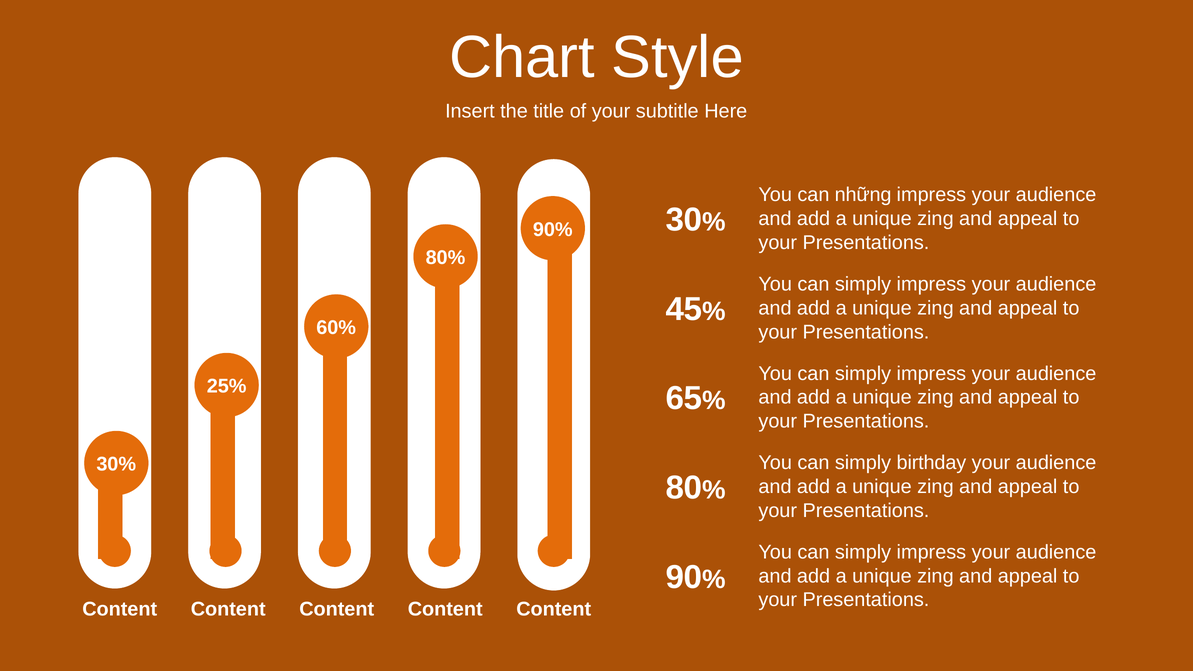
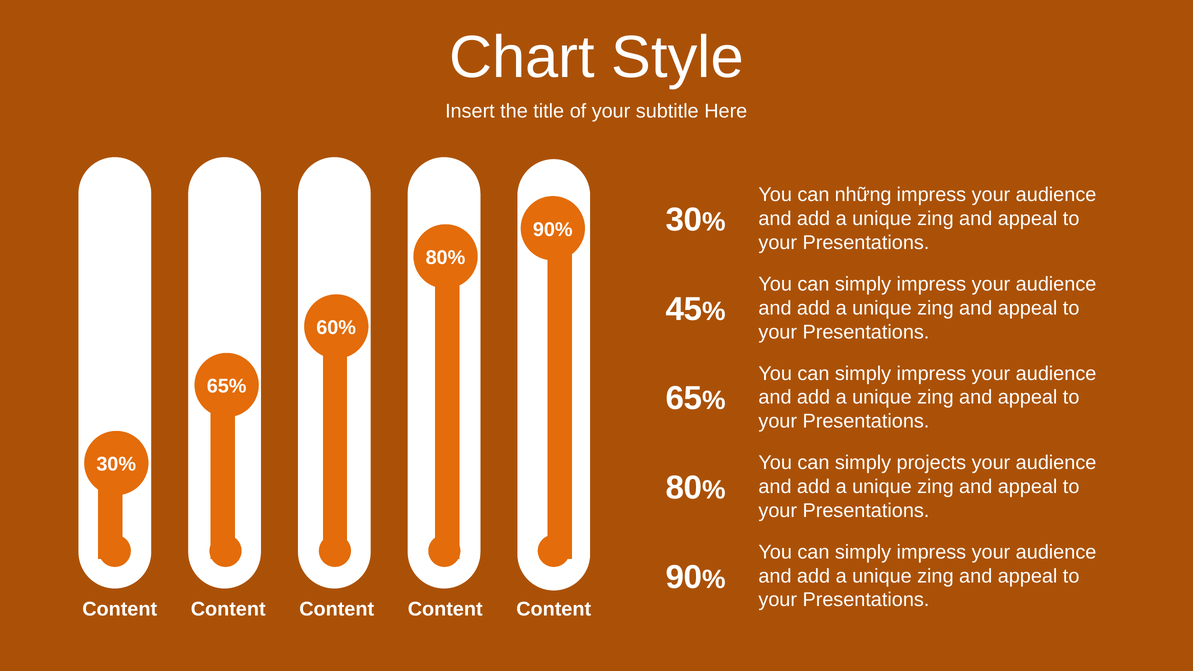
25%: 25% -> 65% (227, 386)
birthday: birthday -> projects (931, 463)
